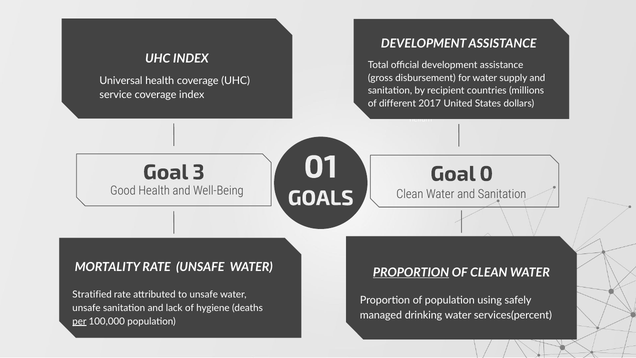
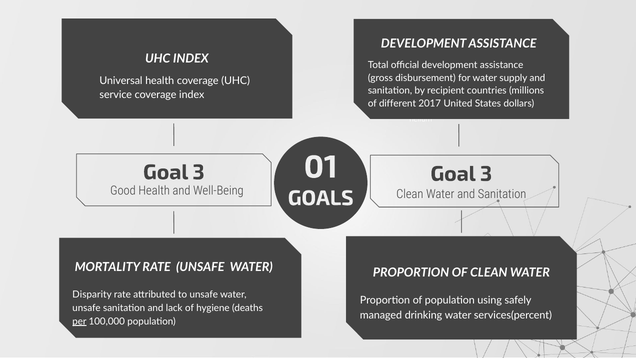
0: 0 -> 3 (486, 174)
PROPORTION underline: present -> none (411, 272)
Stratified: Stratified -> Disparity (92, 294)
